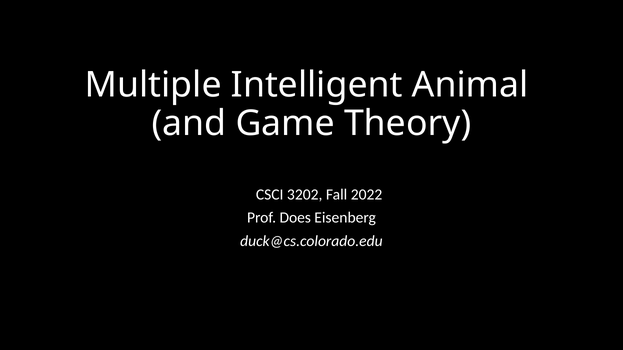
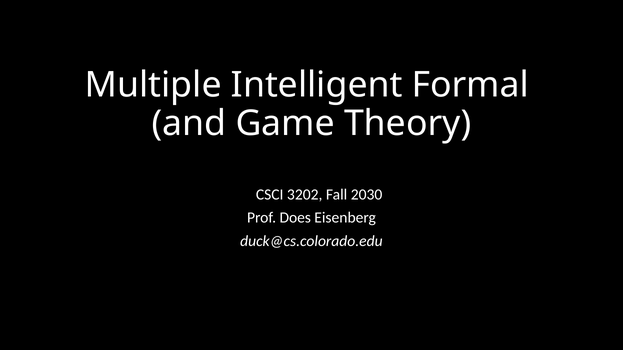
Animal: Animal -> Formal (470, 85)
2022: 2022 -> 2030 (367, 195)
